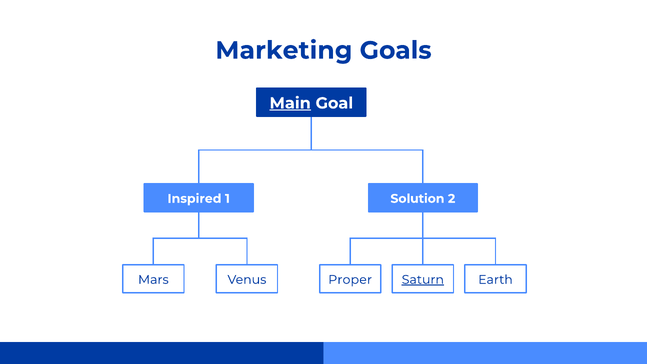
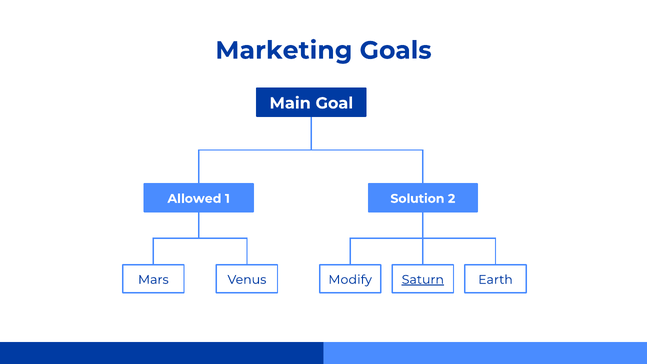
Main underline: present -> none (290, 103)
Inspired: Inspired -> Allowed (194, 199)
Proper: Proper -> Modify (350, 280)
